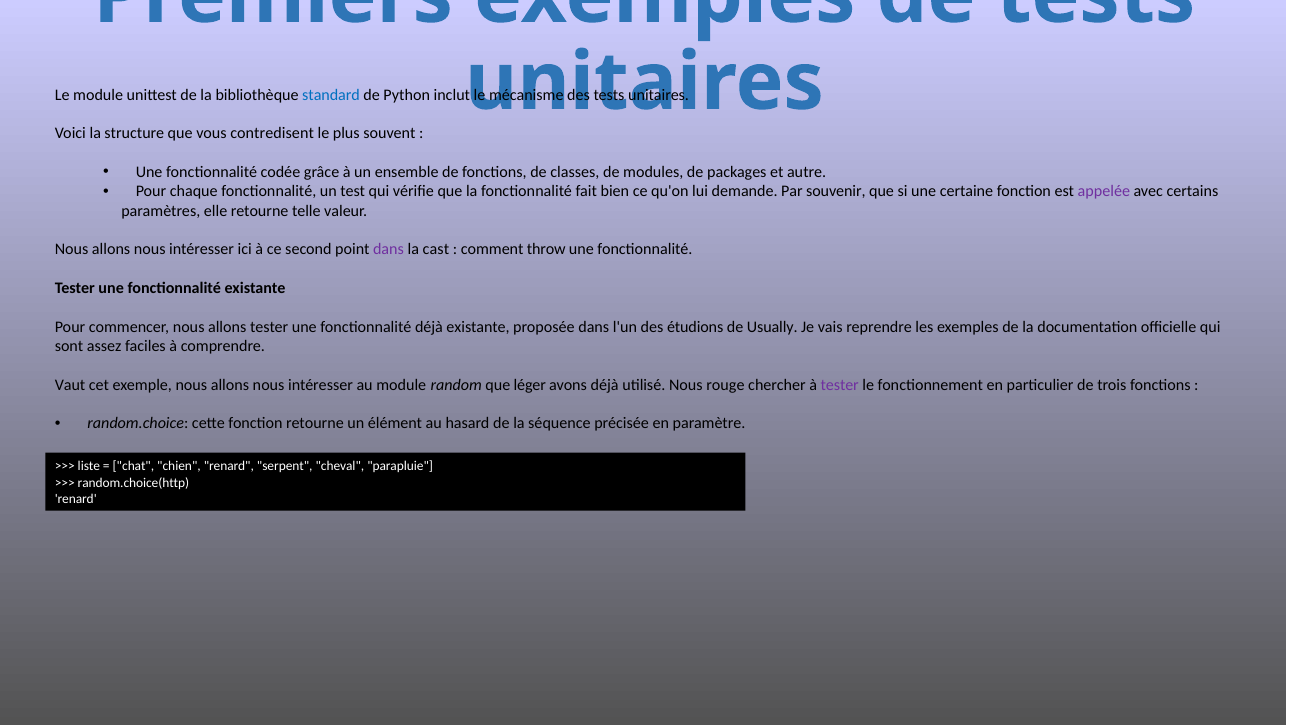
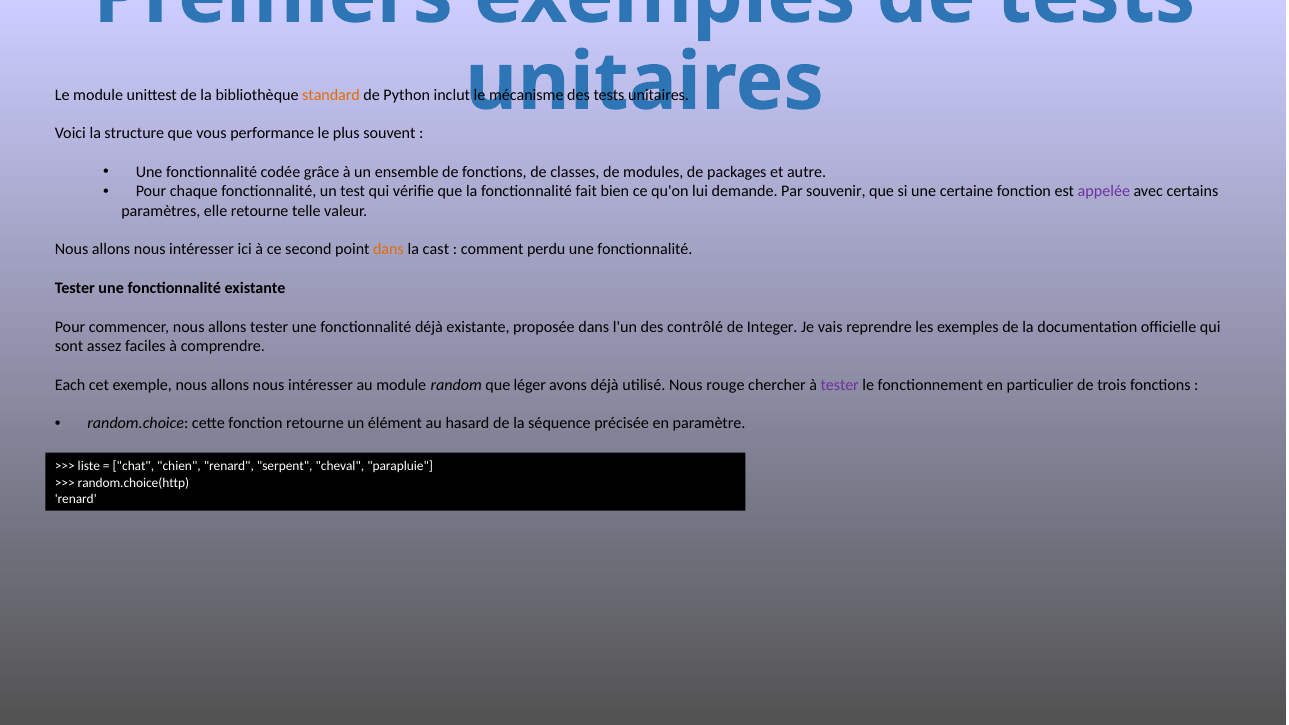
standard colour: blue -> orange (331, 95)
contredisent: contredisent -> performance (272, 134)
dans colour: purple -> orange (388, 250)
throw: throw -> perdu (546, 250)
étudions: étudions -> contrôlé (695, 327)
Usually: Usually -> Integer (772, 327)
Vaut: Vaut -> Each (70, 385)
